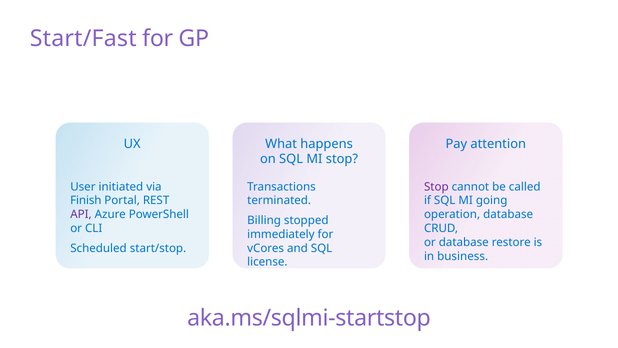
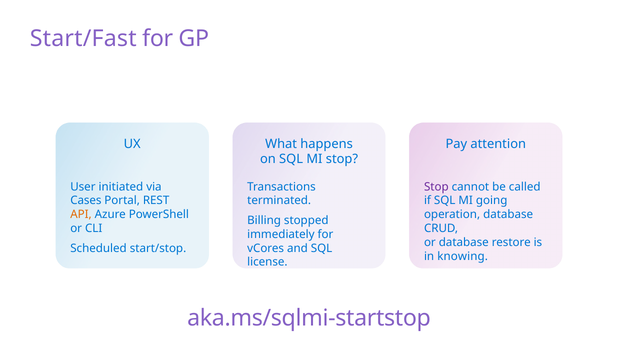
Finish: Finish -> Cases (86, 200)
API colour: purple -> orange (81, 214)
business: business -> knowing (463, 256)
